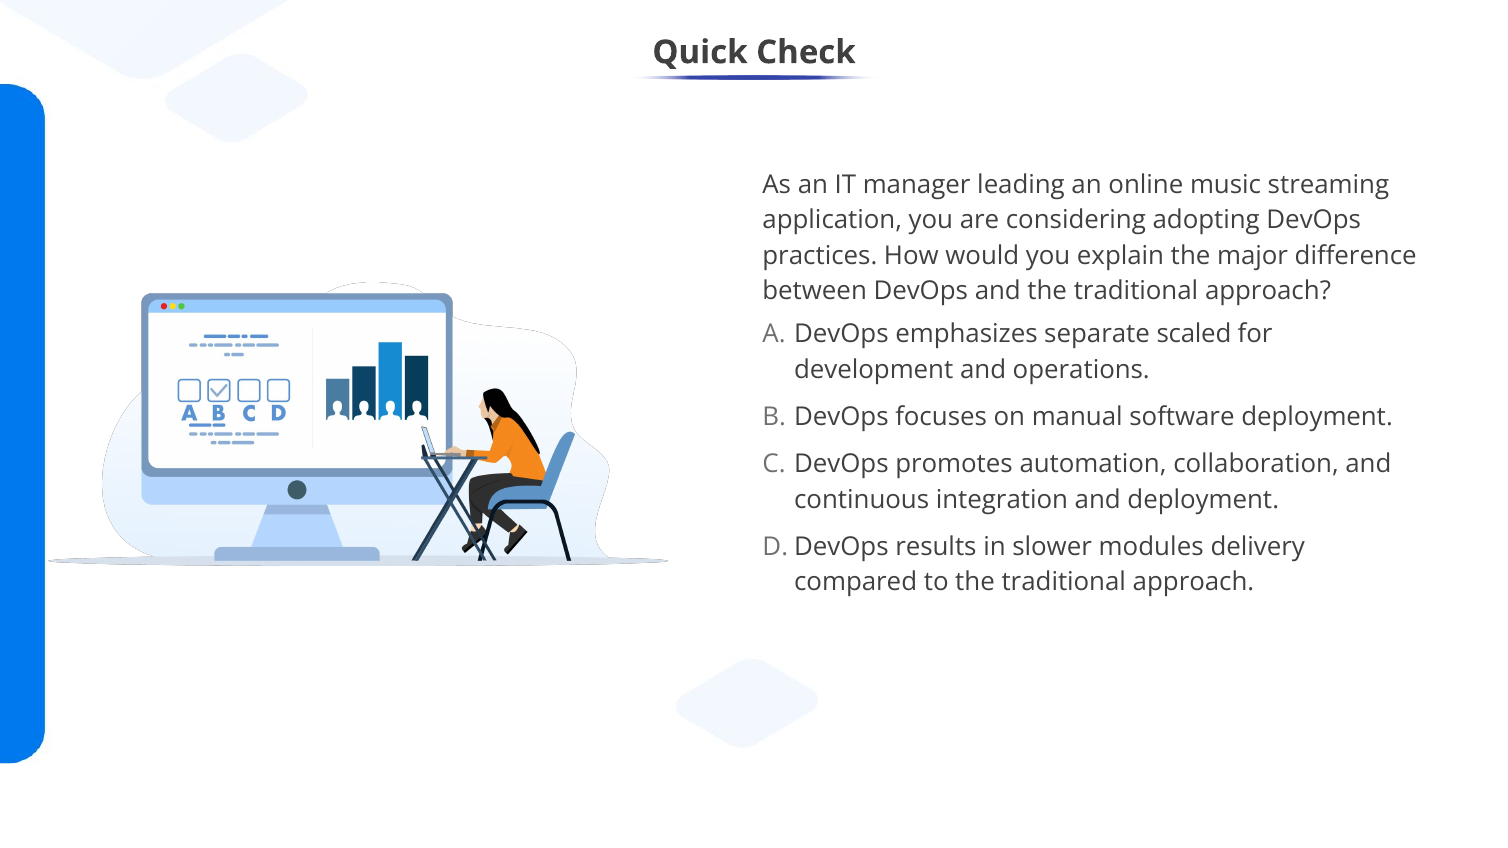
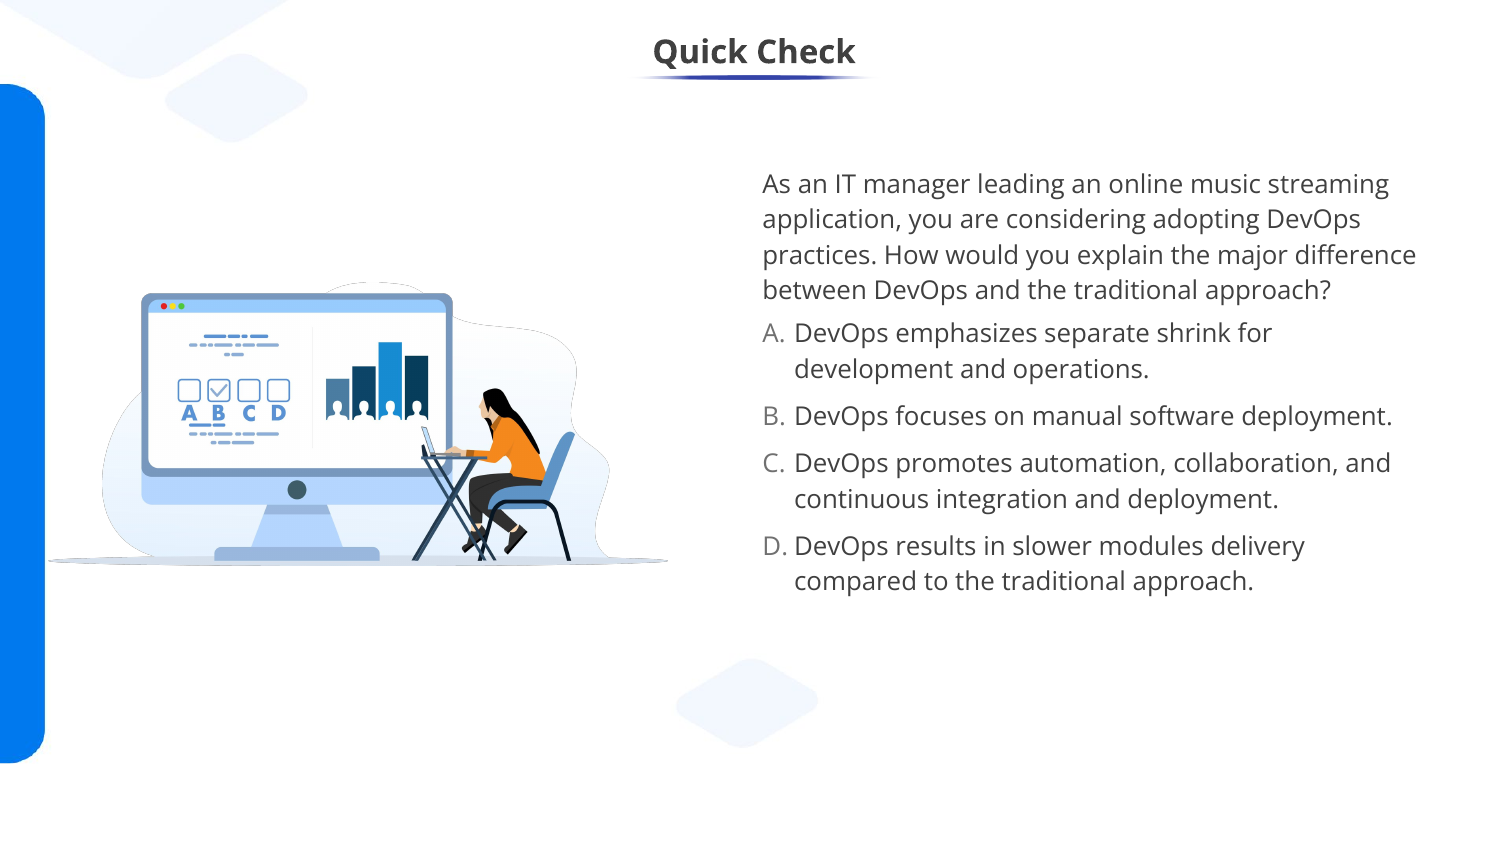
scaled: scaled -> shrink (1194, 334)
